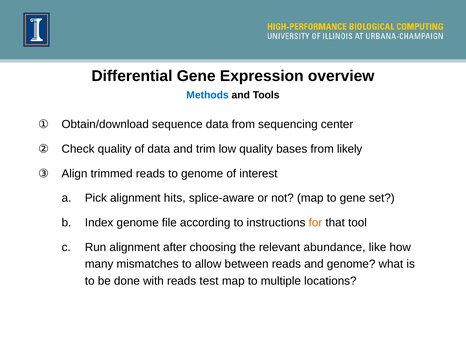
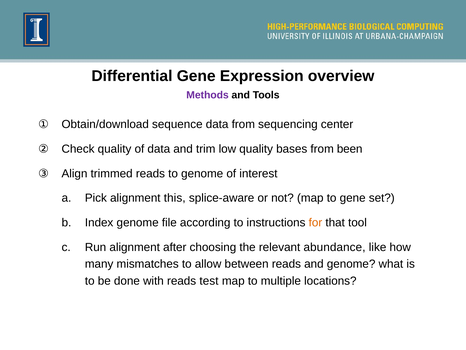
Methods colour: blue -> purple (208, 95)
likely: likely -> been (350, 149)
hits: hits -> this (175, 198)
